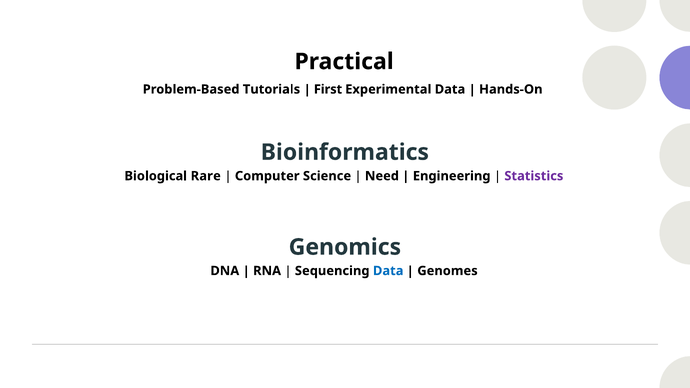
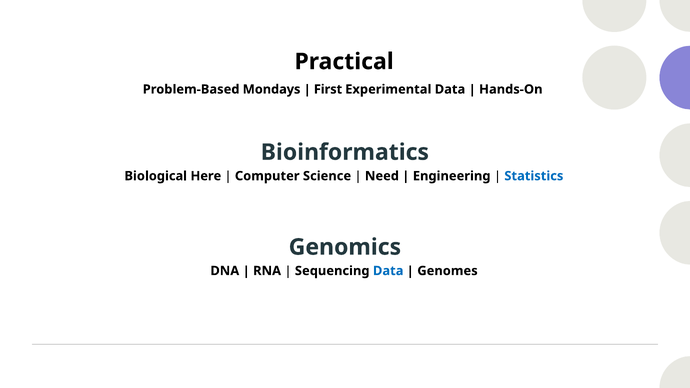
Tutorials: Tutorials -> Mondays (272, 89)
Rare: Rare -> Here (206, 176)
Statistics colour: purple -> blue (534, 176)
